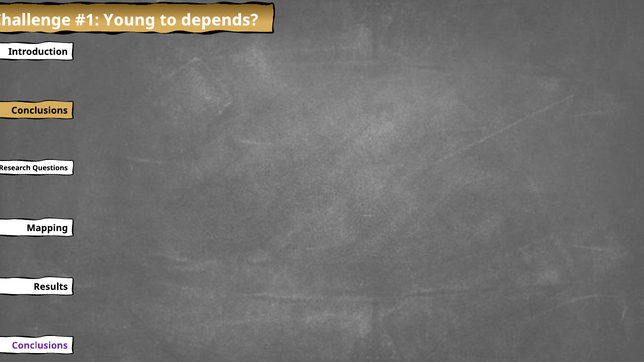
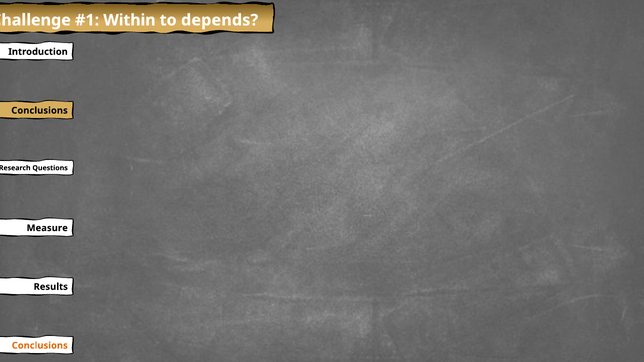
Young: Young -> Within (129, 20)
Mapping: Mapping -> Measure (47, 228)
Conclusions colour: purple -> orange (40, 346)
